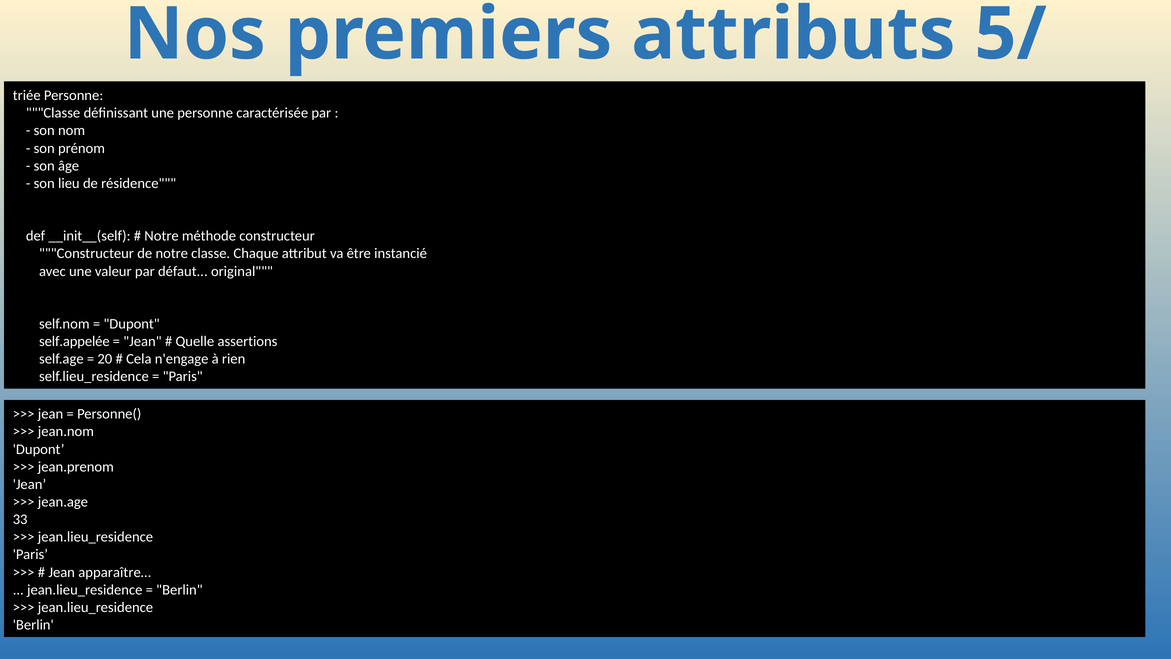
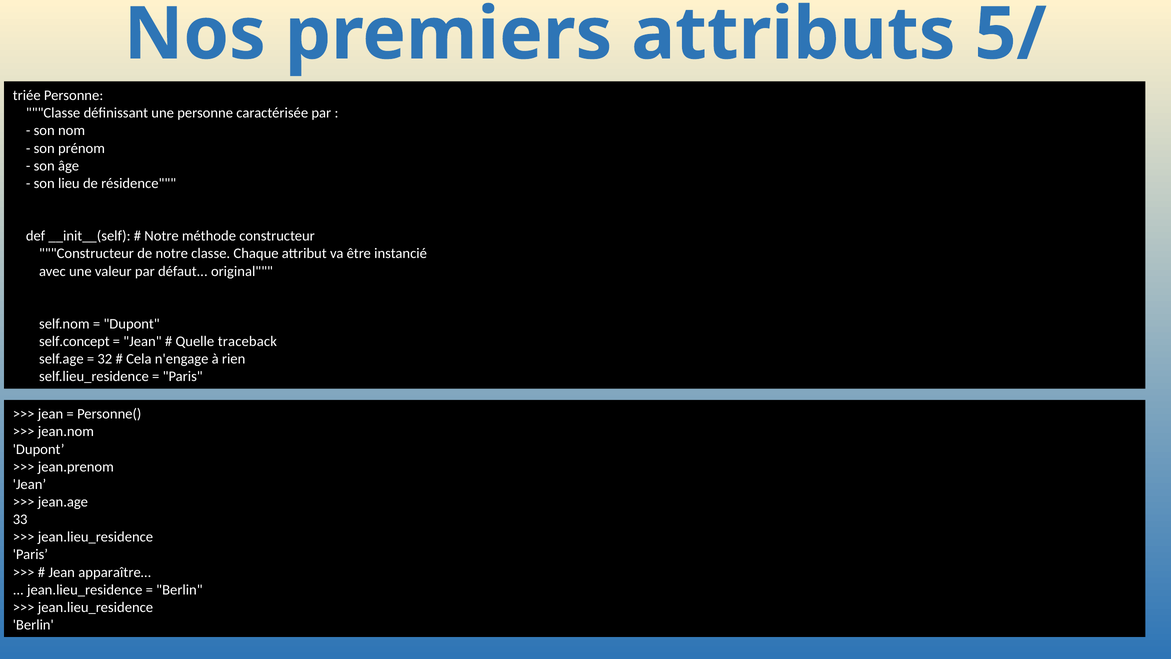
self.appelée: self.appelée -> self.concept (74, 341)
assertions: assertions -> traceback (247, 341)
20: 20 -> 32 (105, 359)
